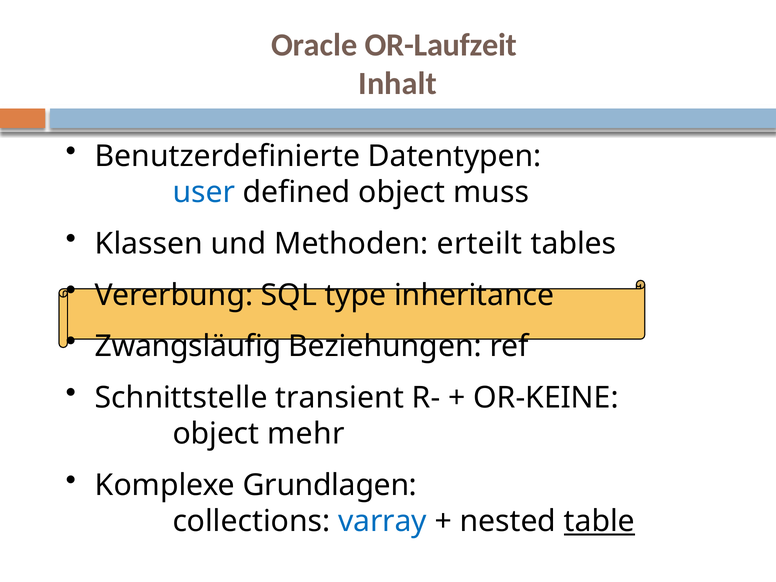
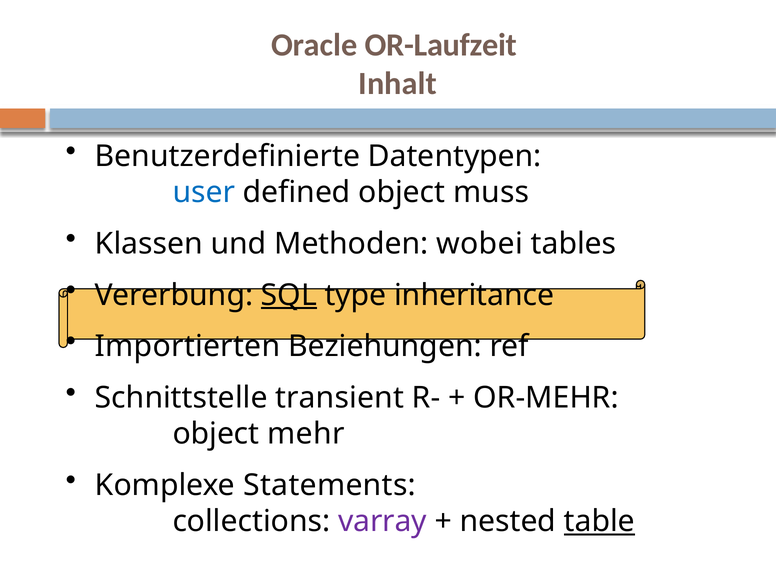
erteilt: erteilt -> wobei (480, 244)
SQL underline: none -> present (289, 295)
Zwangsläufig: Zwangsläufig -> Importierten (188, 346)
OR-KEINE: OR-KEINE -> OR-MEHR (546, 398)
Grundlagen: Grundlagen -> Statements (330, 485)
varray colour: blue -> purple (382, 522)
